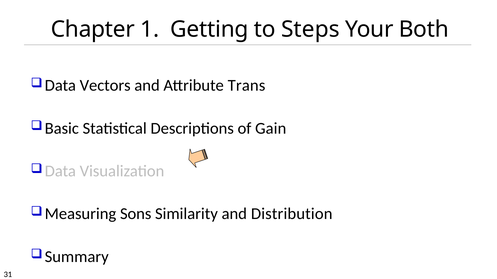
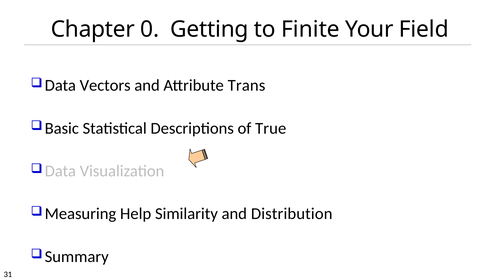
1: 1 -> 0 (150, 29)
Steps: Steps -> Finite (310, 29)
Both: Both -> Field (424, 29)
Gain: Gain -> True (271, 129)
Sons: Sons -> Help (136, 214)
